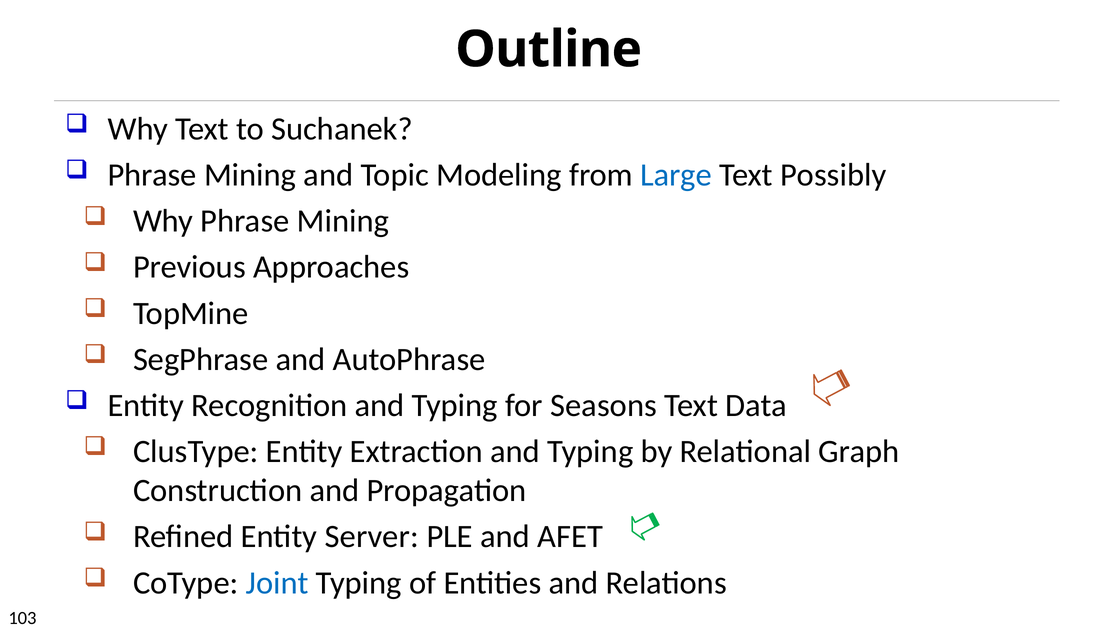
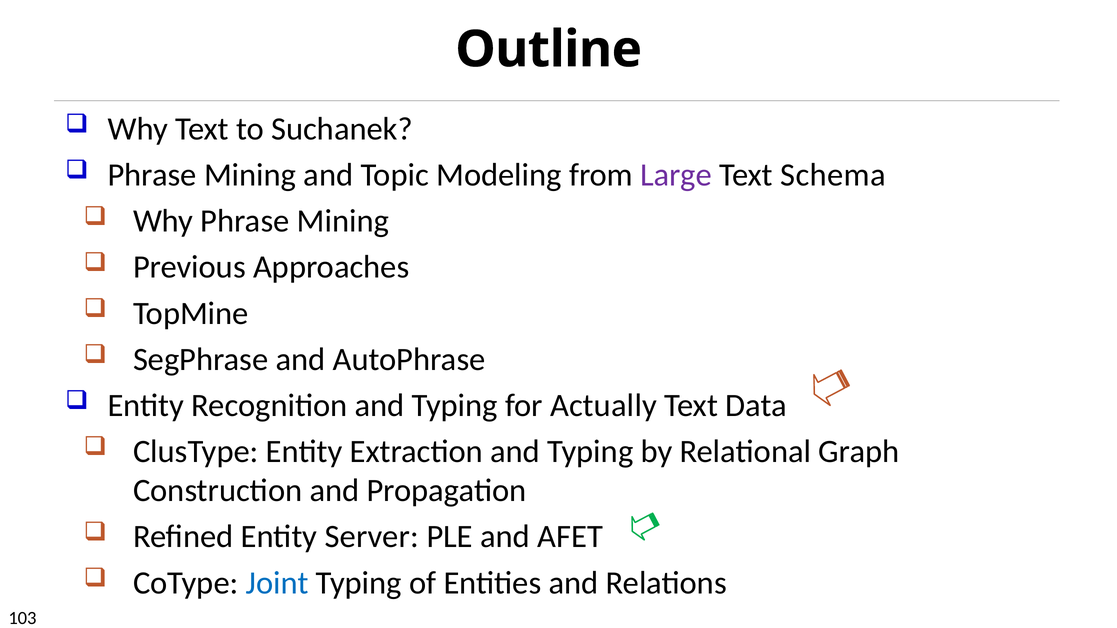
Large colour: blue -> purple (676, 175)
Possibly: Possibly -> Schema (833, 175)
Seasons: Seasons -> Actually (603, 406)
